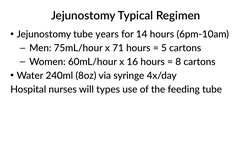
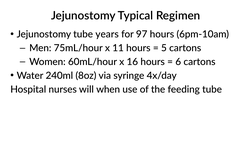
14: 14 -> 97 (142, 34)
71: 71 -> 11 (118, 48)
8: 8 -> 6 (178, 62)
types: types -> when (108, 89)
